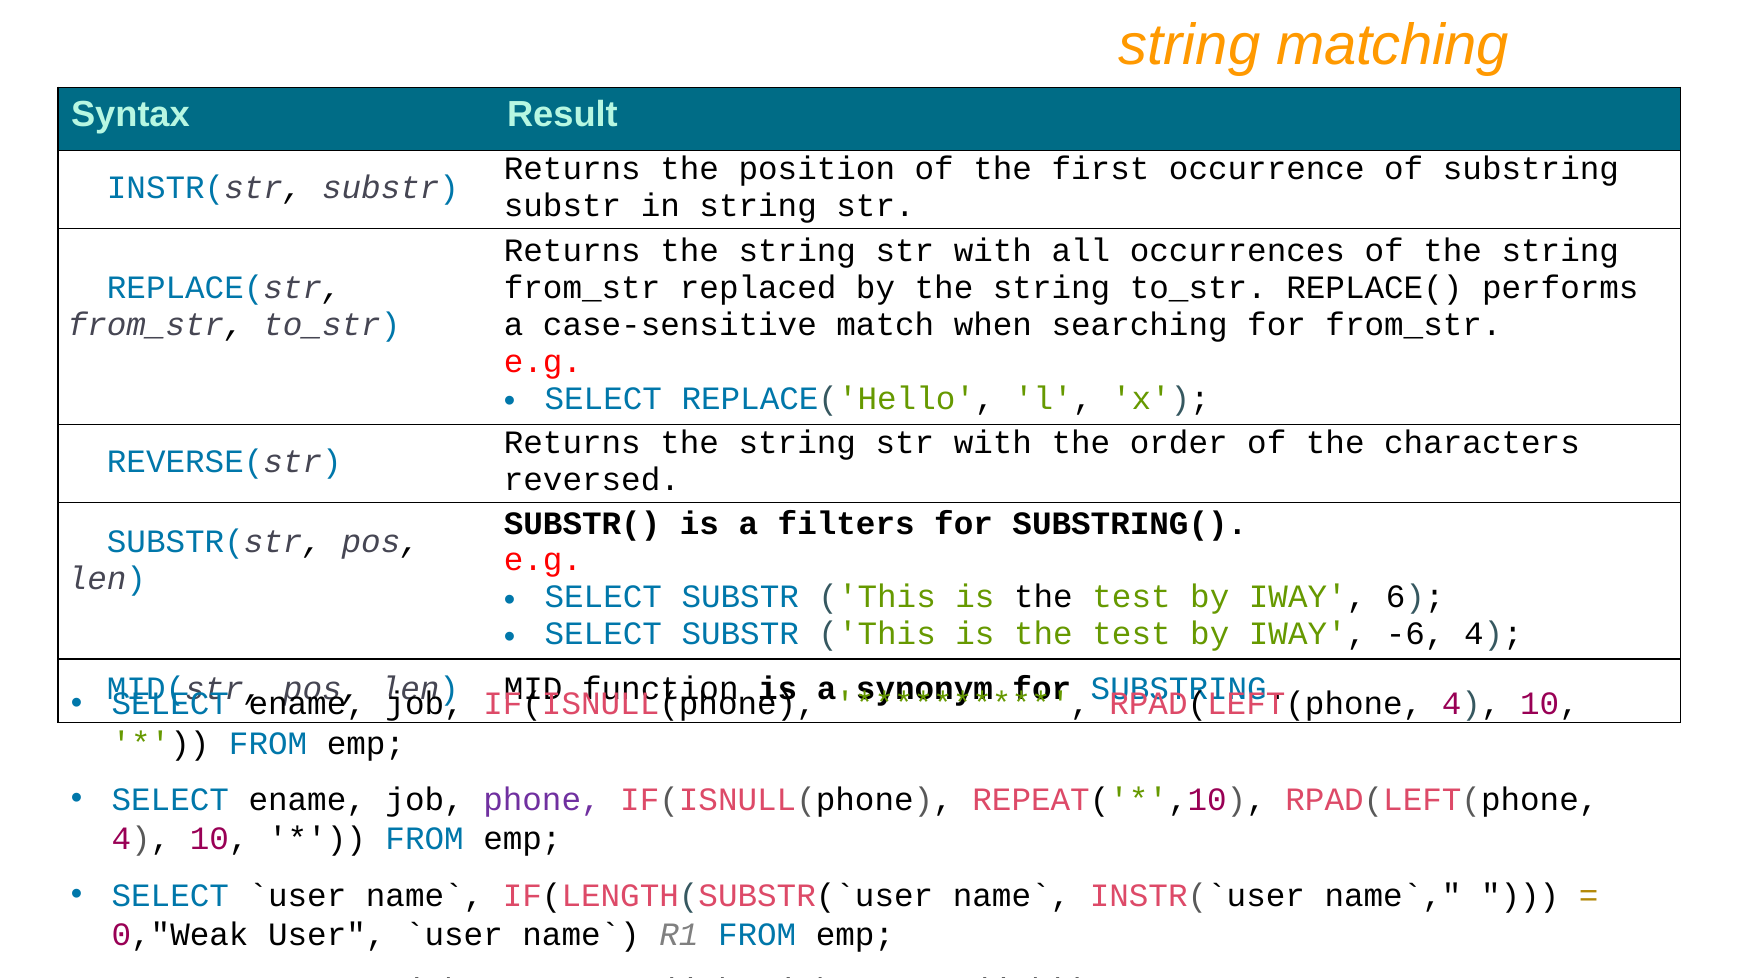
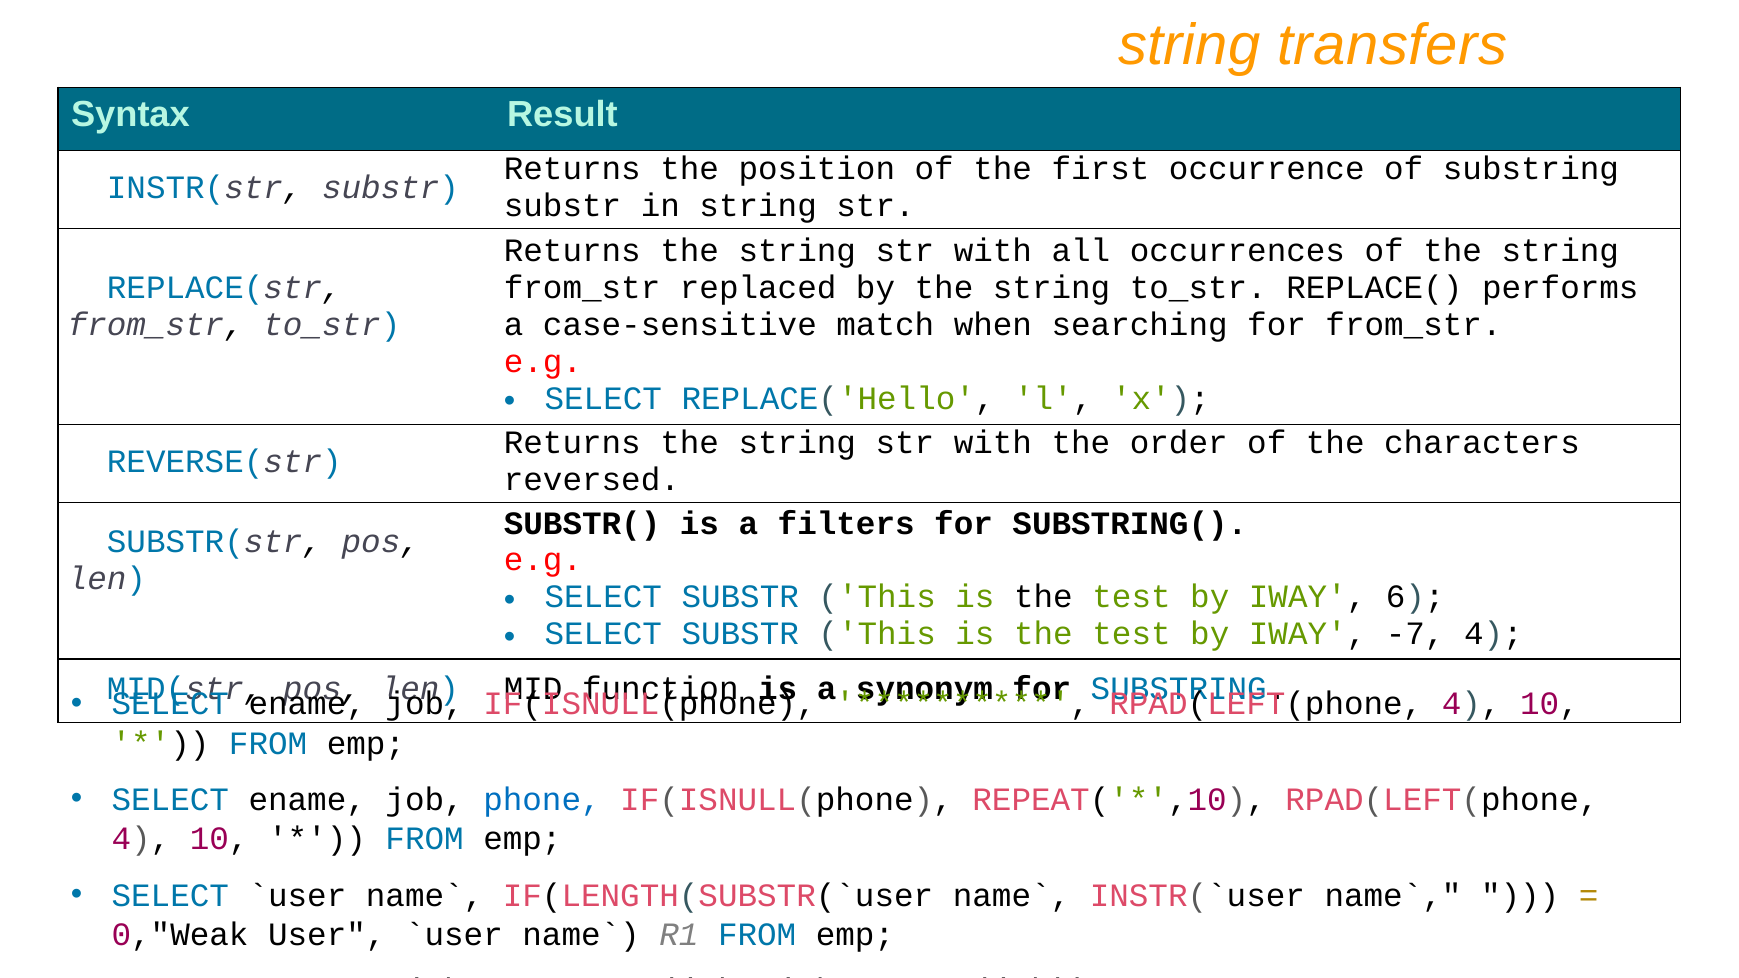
matching: matching -> transfers (1392, 45)
-6: -6 -> -7 (1415, 634)
phone colour: purple -> blue (542, 800)
